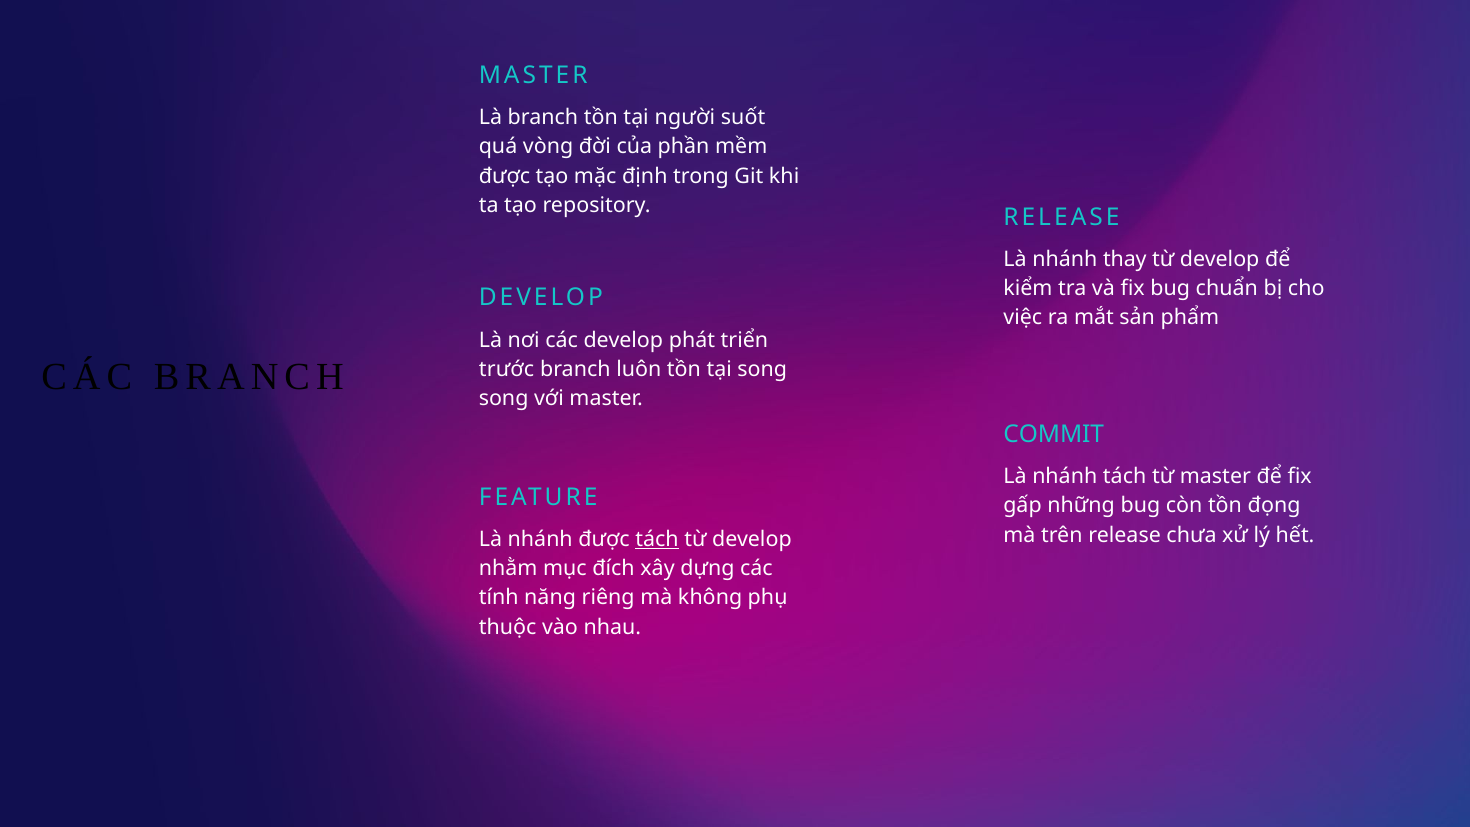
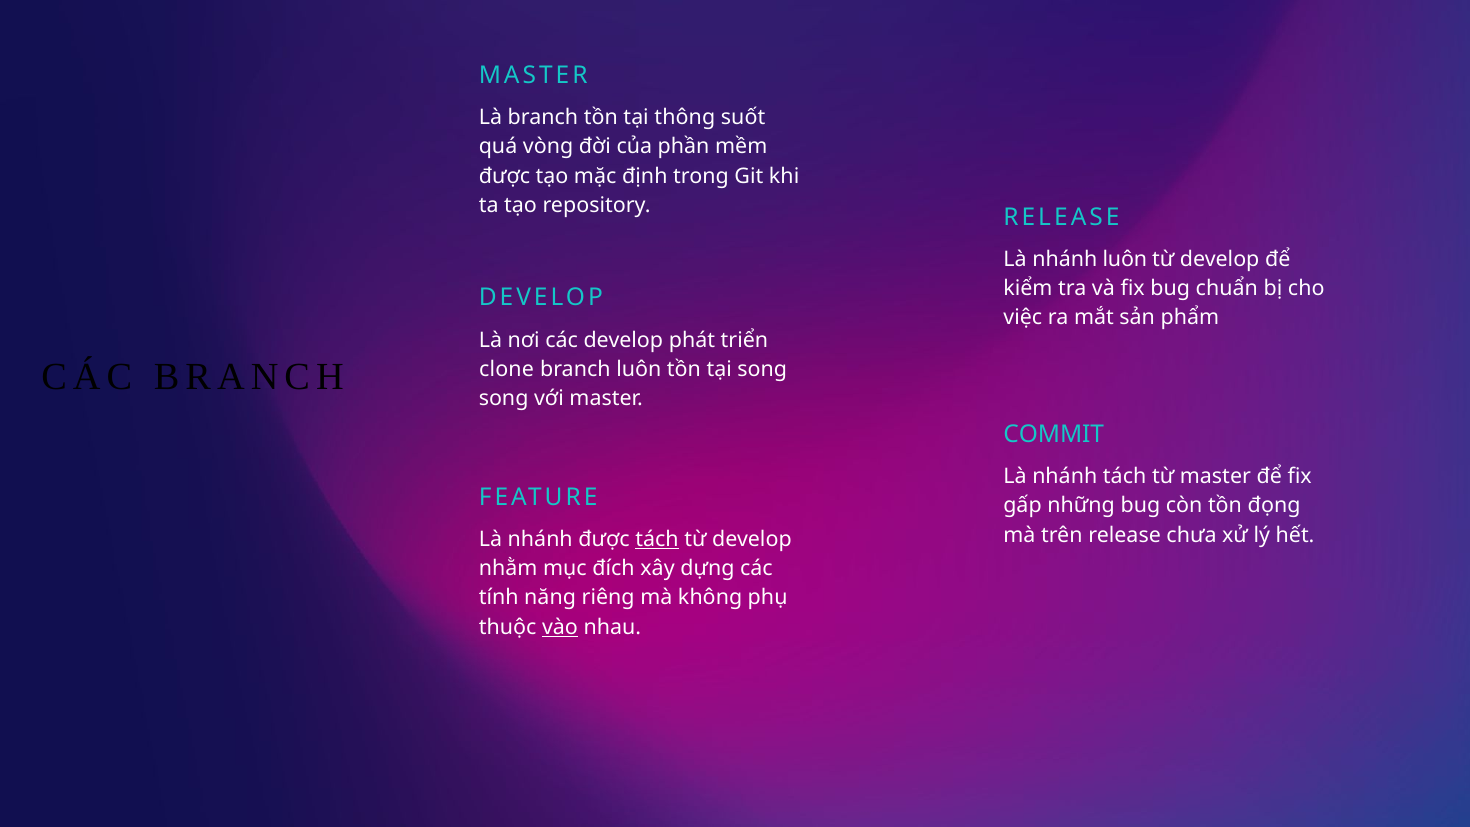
người: người -> thông (685, 117)
nhánh thay: thay -> luôn (1125, 259)
trước: trước -> clone (507, 369)
vào underline: none -> present (560, 627)
